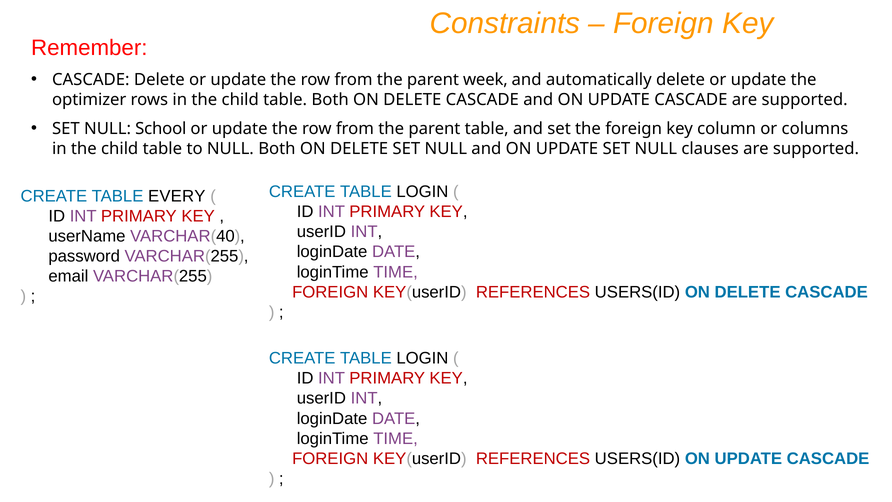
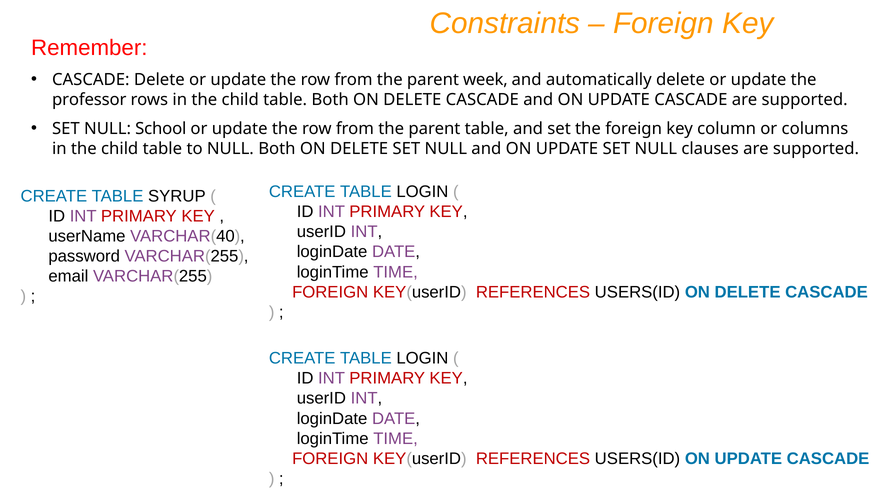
optimizer: optimizer -> professor (89, 100)
EVERY: EVERY -> SYRUP (177, 196)
